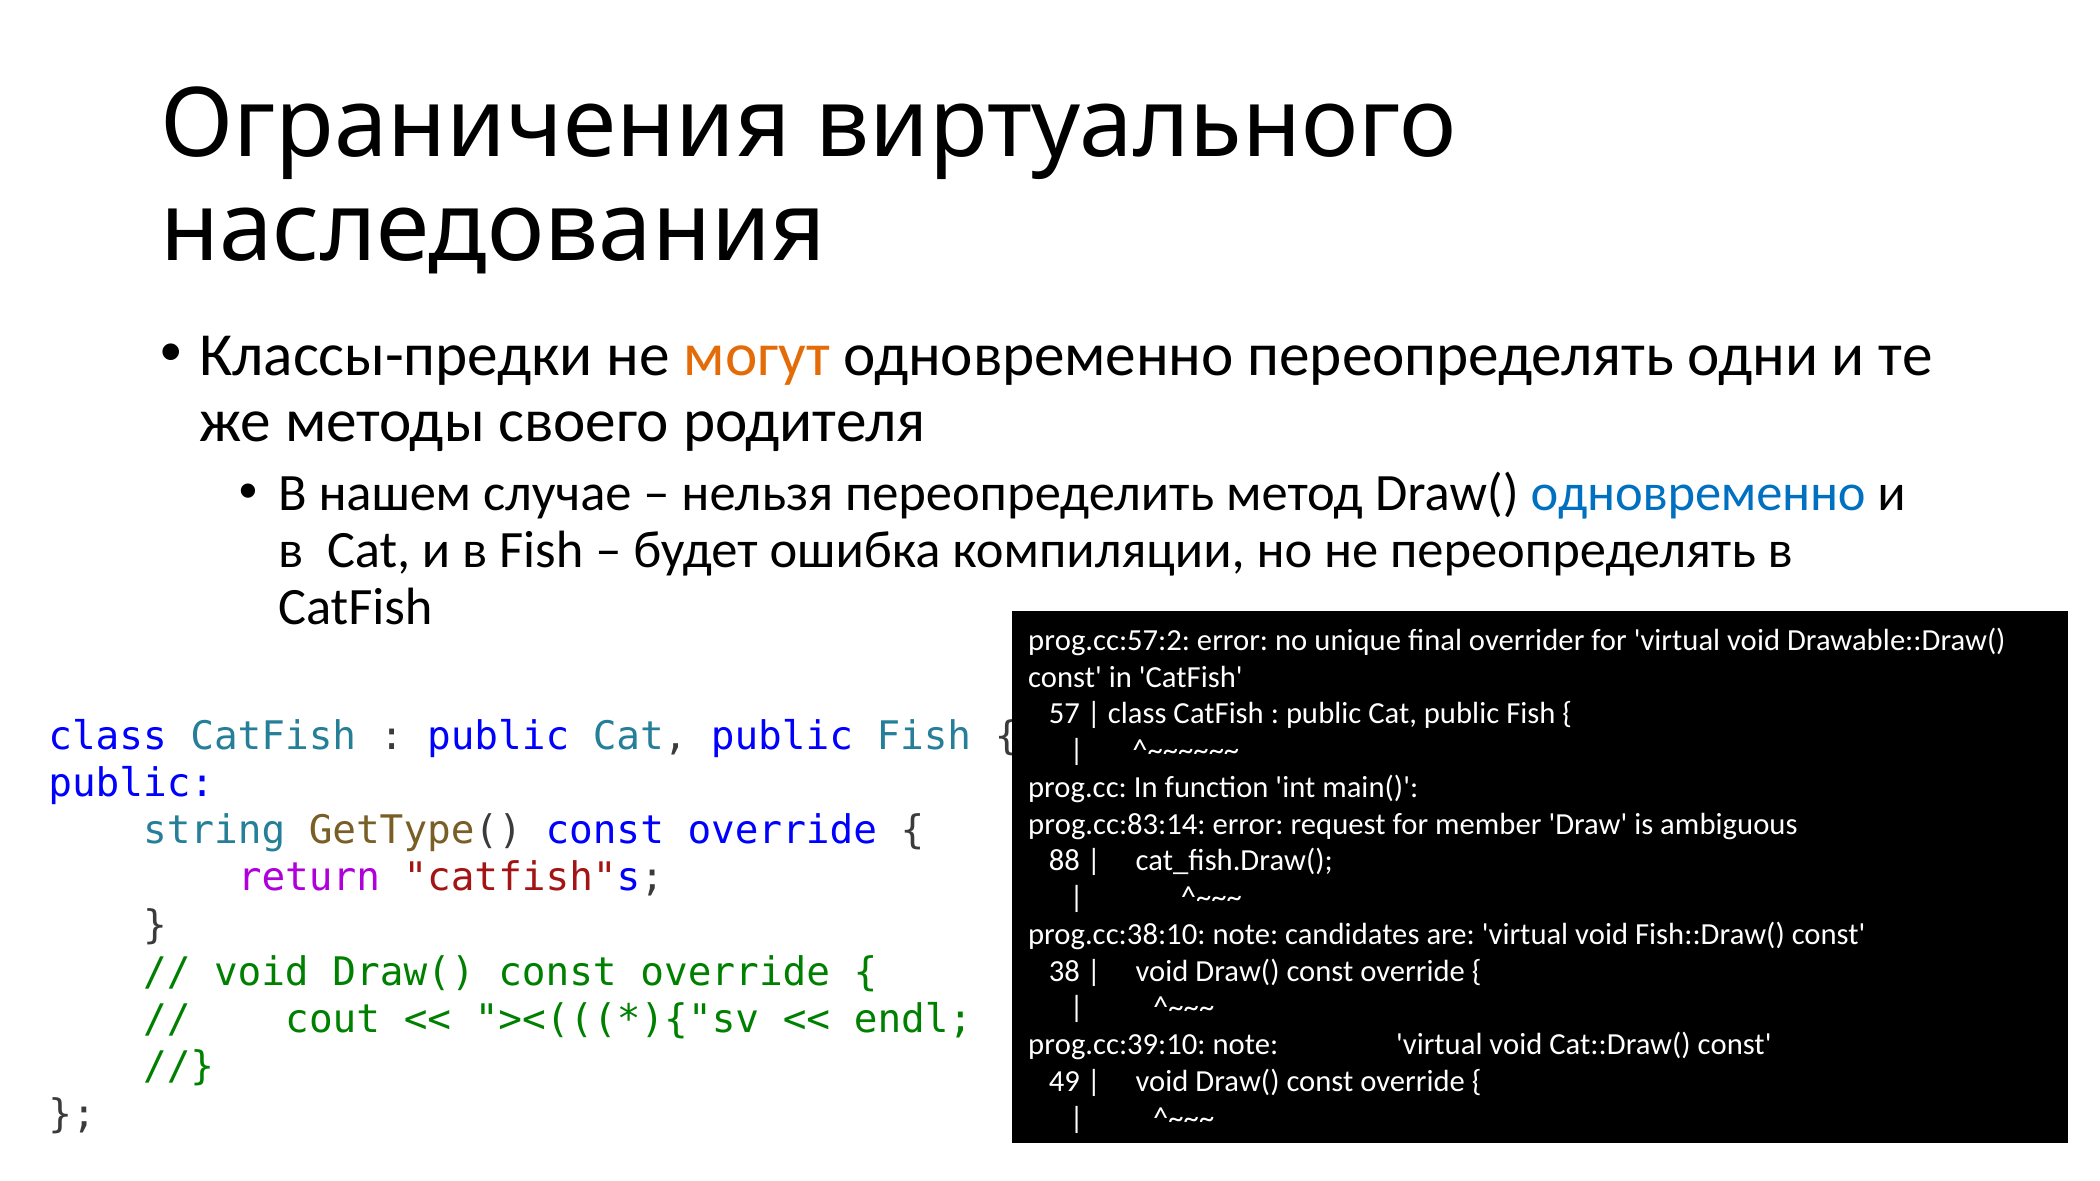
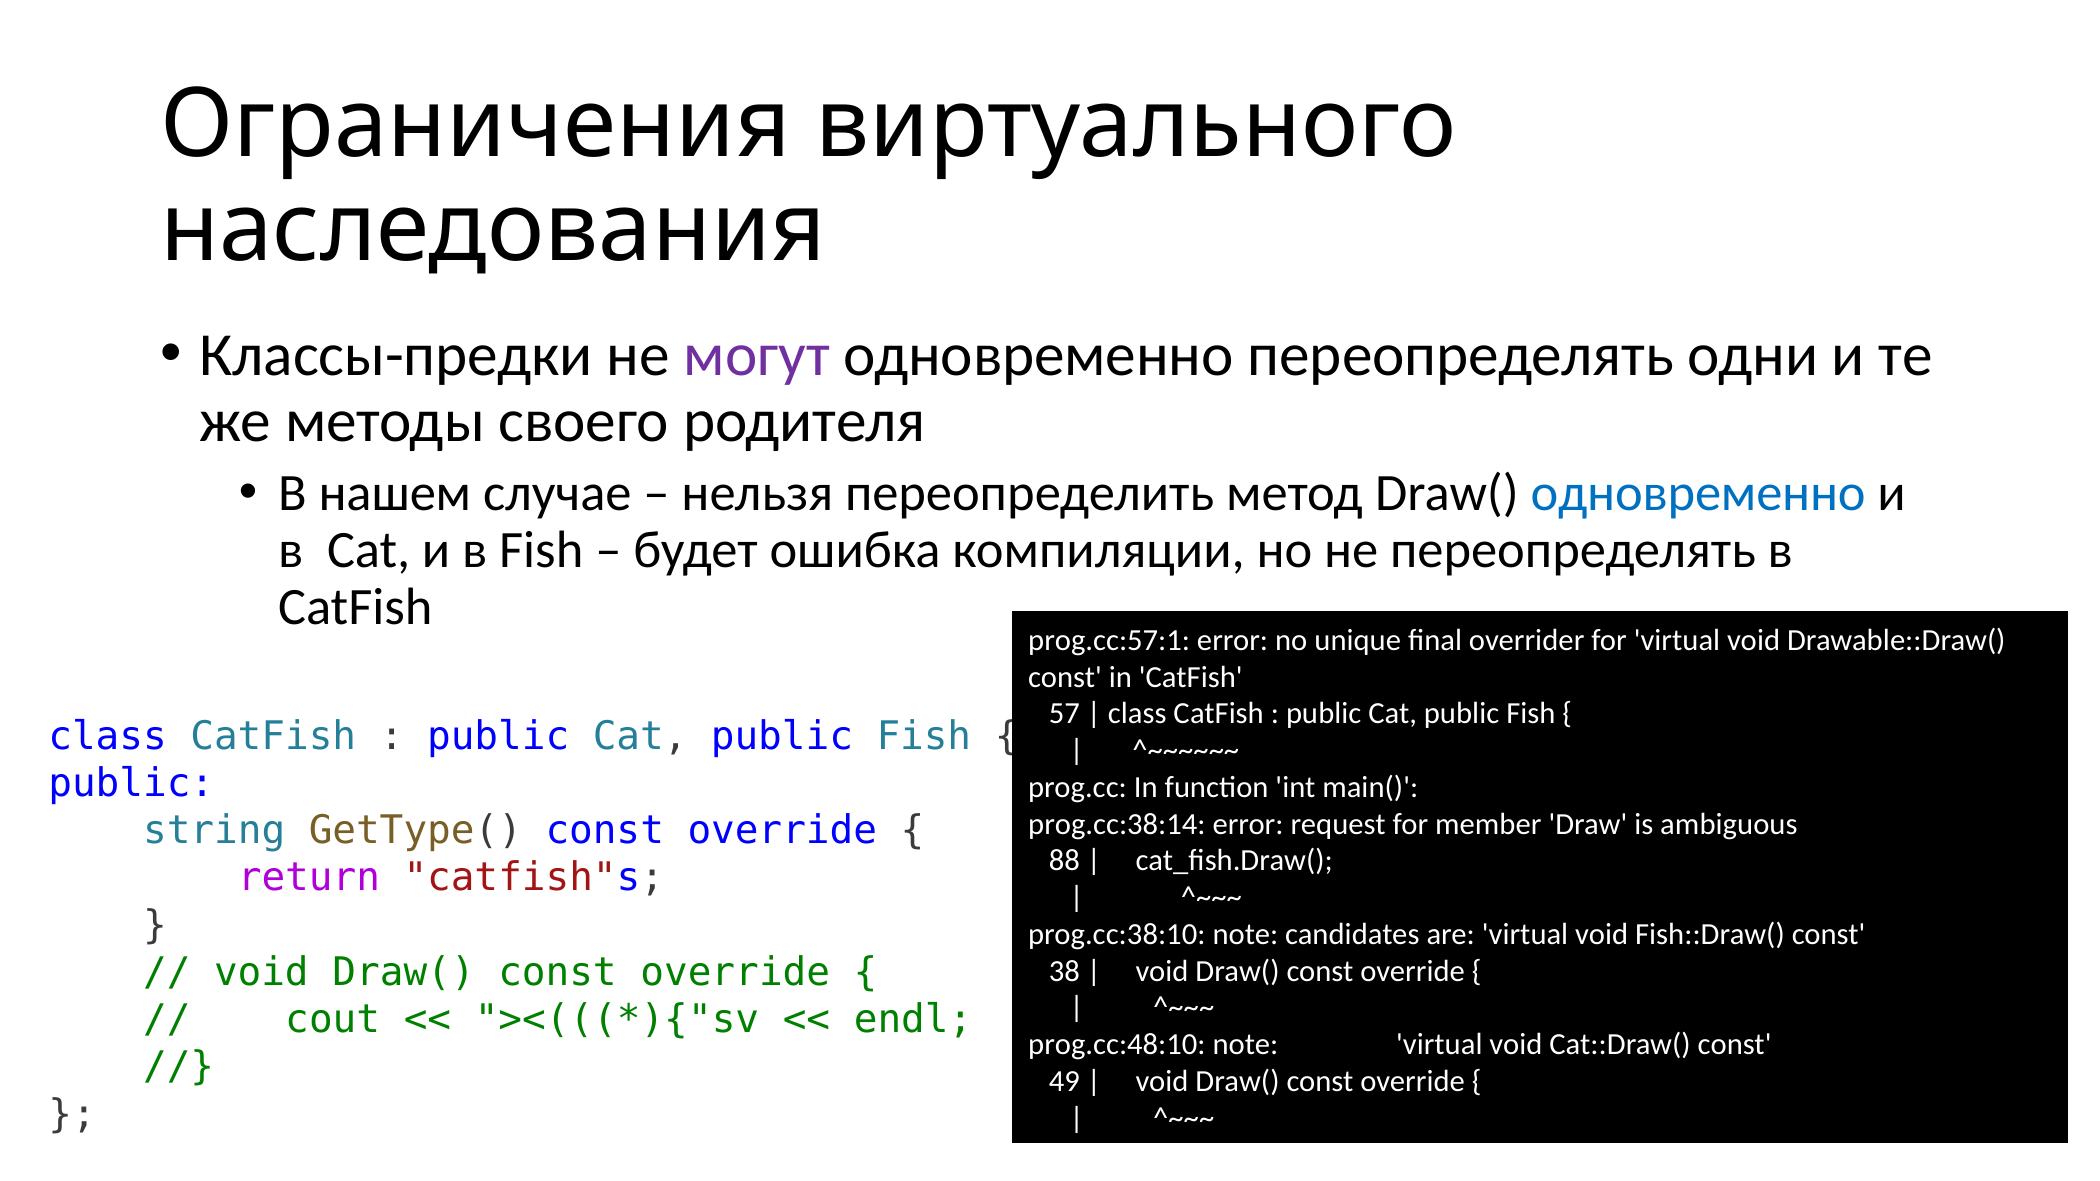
могут colour: orange -> purple (757, 355)
prog.cc:57:2: prog.cc:57:2 -> prog.cc:57:1 (1109, 640)
prog.cc:83:14: prog.cc:83:14 -> prog.cc:38:14 (1117, 824)
prog.cc:39:10: prog.cc:39:10 -> prog.cc:48:10 (1117, 1045)
